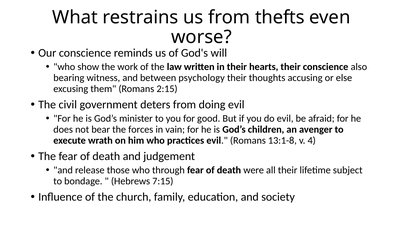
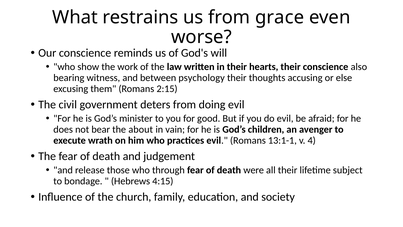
thefts: thefts -> grace (280, 17)
forces: forces -> about (141, 129)
13:1-8: 13:1-8 -> 13:1-1 (282, 140)
7:15: 7:15 -> 4:15 (163, 181)
